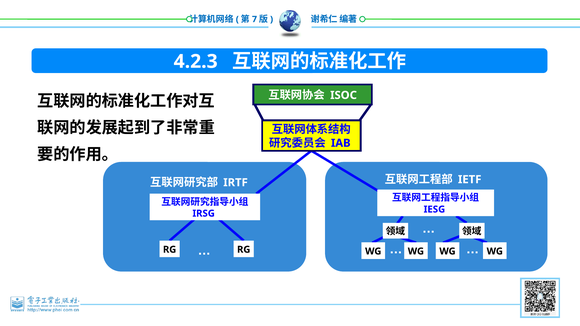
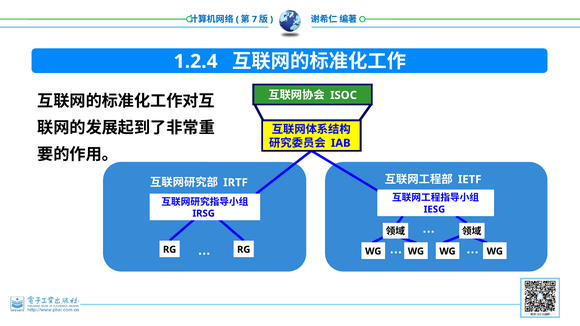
4.2.3: 4.2.3 -> 1.2.4 (196, 62)
